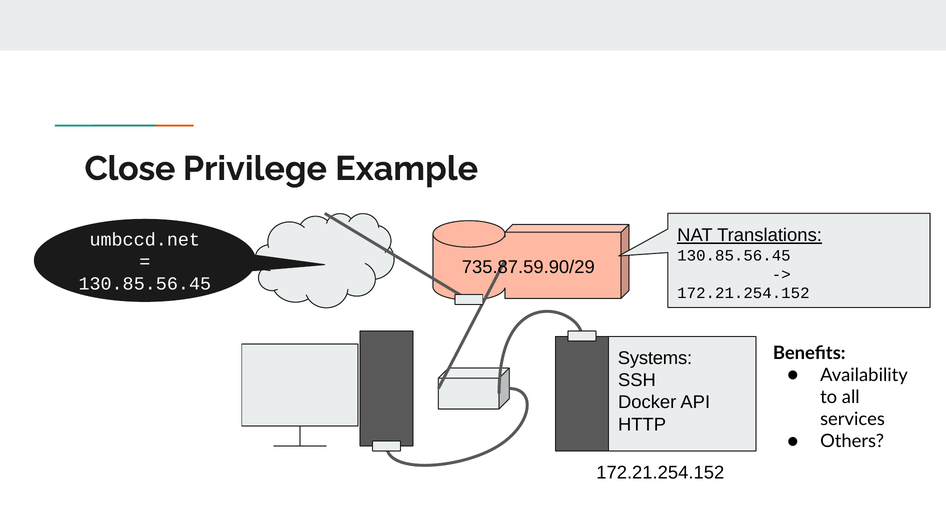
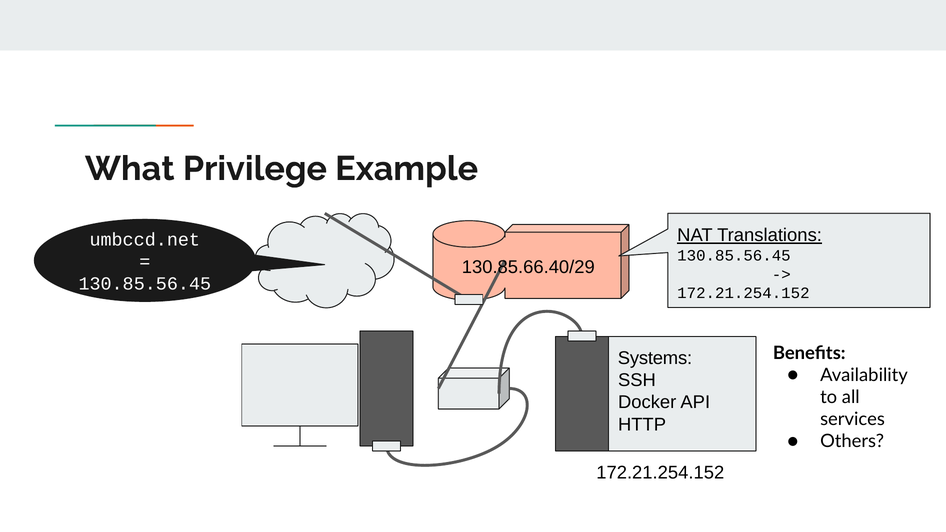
Close: Close -> What (130, 169)
735.87.59.90/29: 735.87.59.90/29 -> 130.85.66.40/29 (528, 267)
